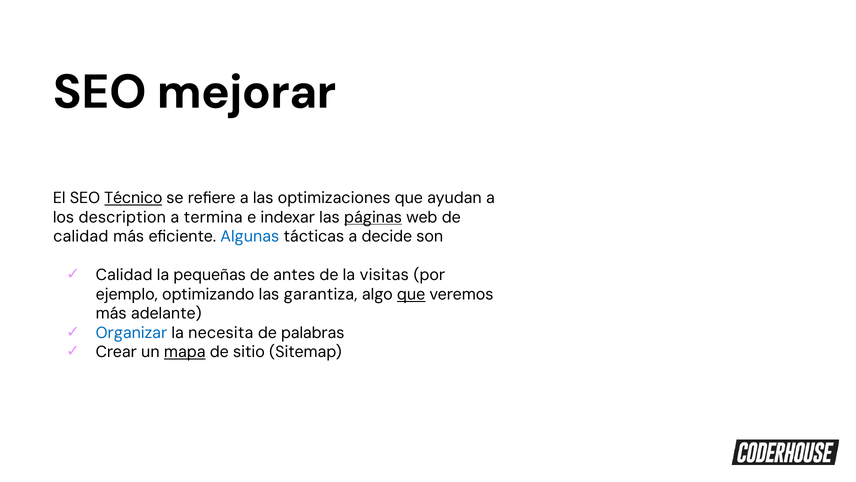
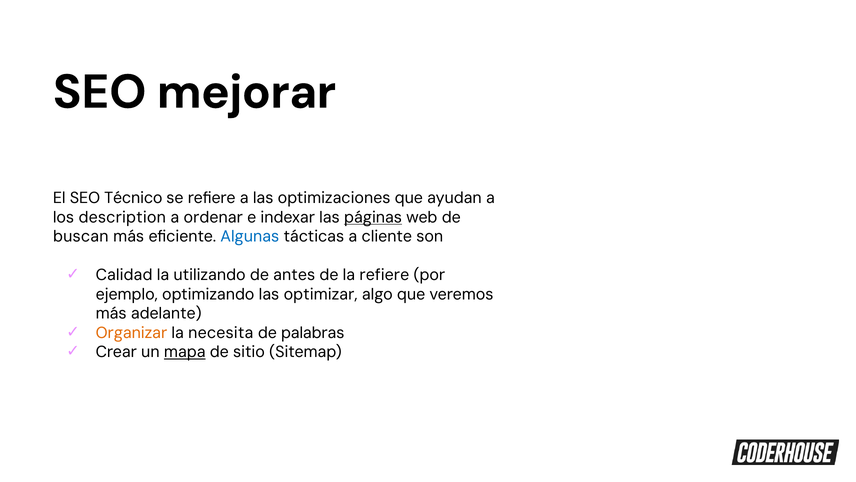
Técnico underline: present -> none (133, 198)
termina: termina -> ordenar (213, 217)
calidad: calidad -> buscan (81, 236)
decide: decide -> cliente (387, 236)
pequeñas: pequeñas -> utilizando (210, 275)
la visitas: visitas -> refiere (384, 275)
garantiza: garantiza -> optimizar (321, 294)
que underline: present -> none (411, 294)
Organizar colour: blue -> orange (131, 333)
